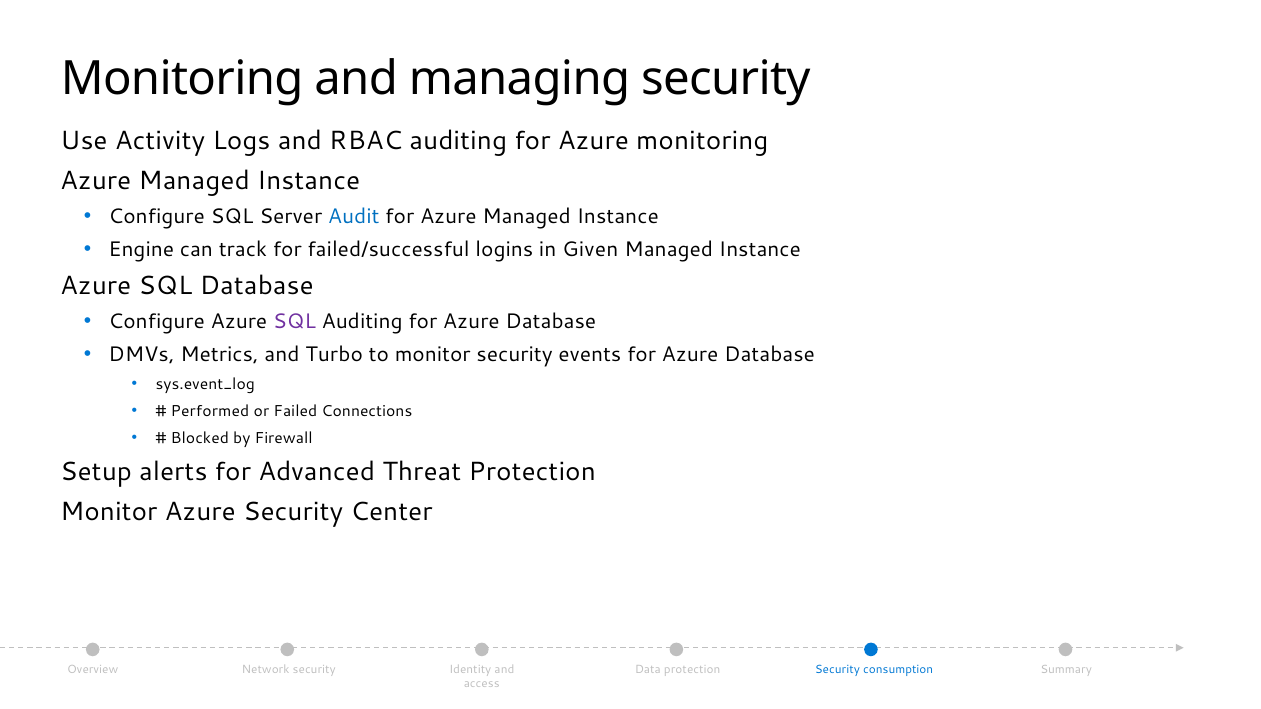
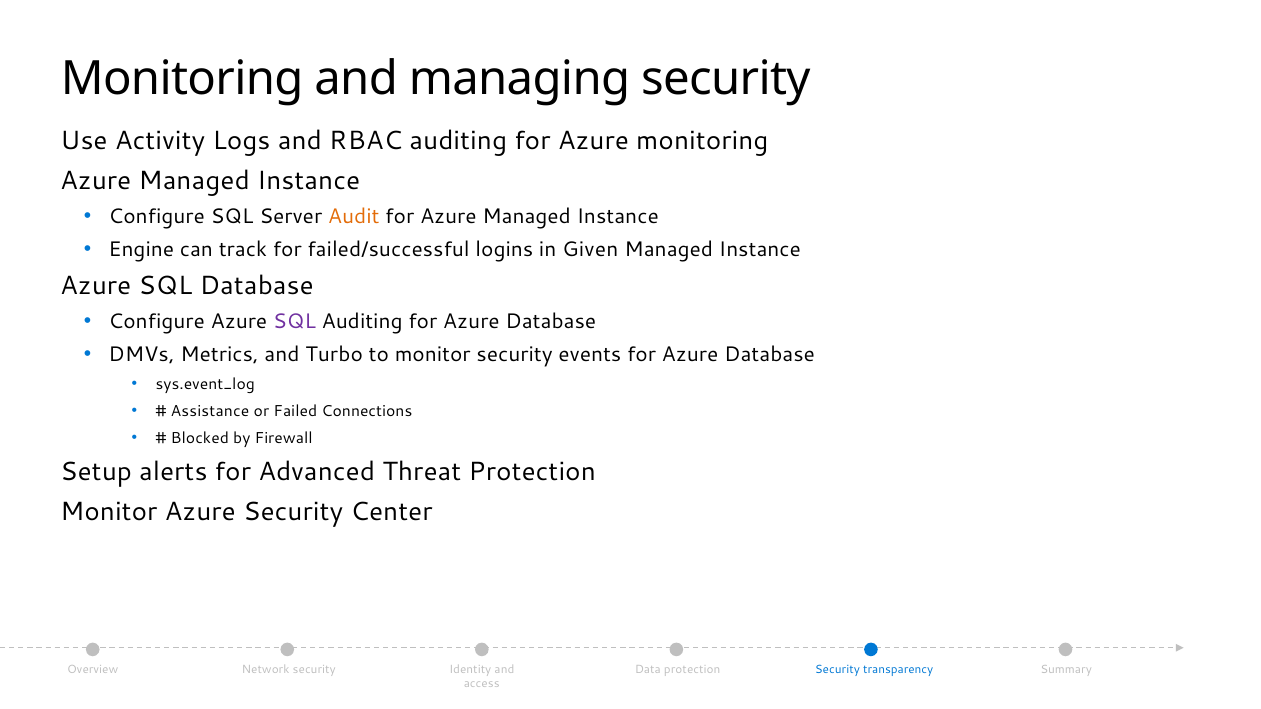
Audit colour: blue -> orange (354, 216)
Performed: Performed -> Assistance (210, 412)
consumption: consumption -> transparency (898, 670)
